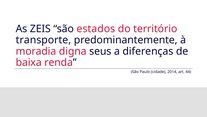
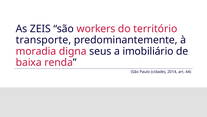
estados: estados -> workers (96, 29)
diferenças: diferenças -> imobiliário (148, 51)
